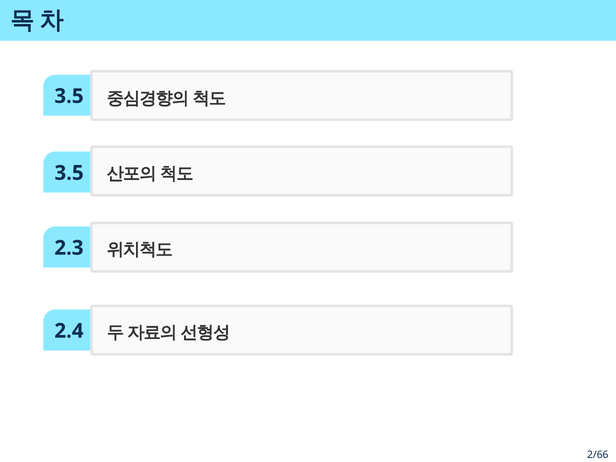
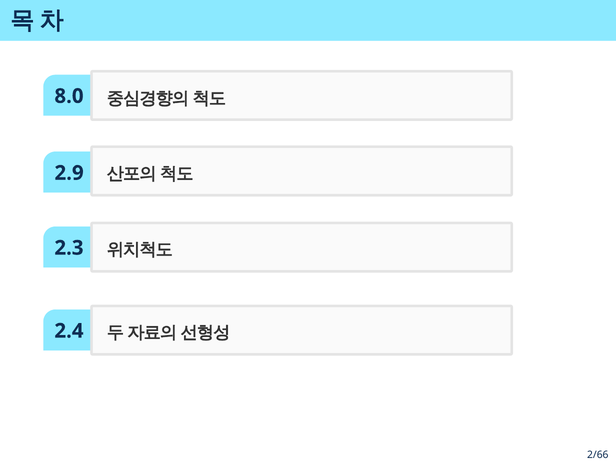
3.5: 3.5 -> 8.0 (69, 96)
3.5: 3.5 -> 2.9 (69, 173)
